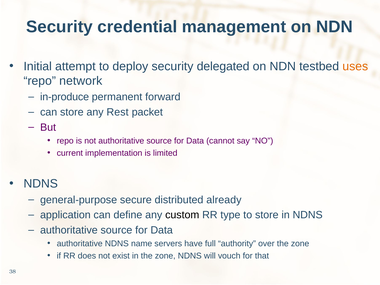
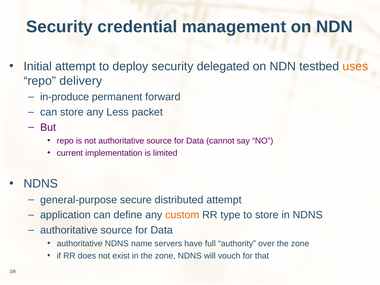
network: network -> delivery (81, 81)
Rest: Rest -> Less (118, 112)
distributed already: already -> attempt (224, 200)
custom colour: black -> orange (182, 215)
